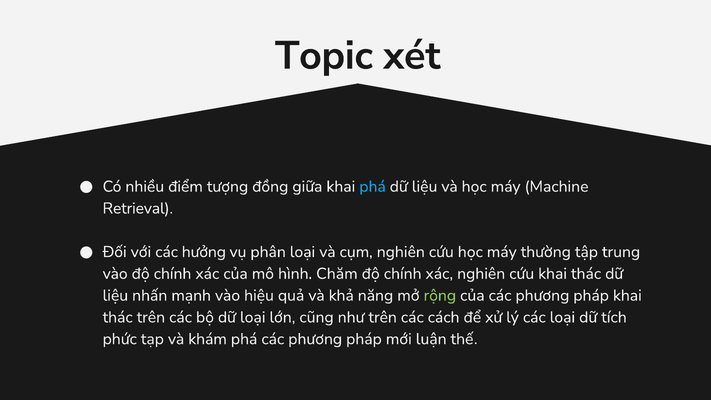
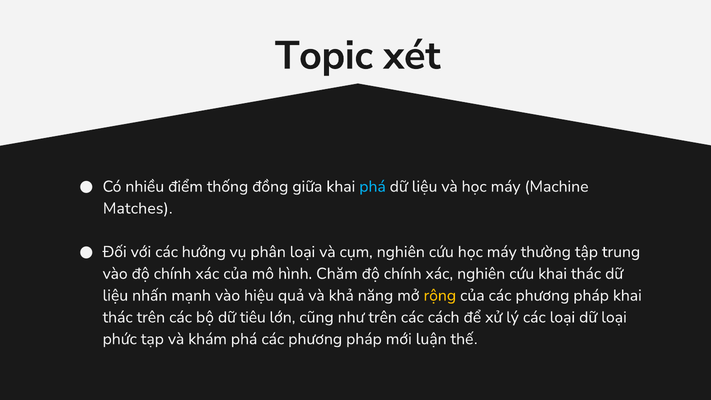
tượng: tượng -> thống (228, 187)
Retrieval: Retrieval -> Matches (138, 208)
rộng colour: light green -> yellow (440, 295)
dữ loại: loại -> tiêu (253, 317)
dữ tích: tích -> loại (614, 317)
